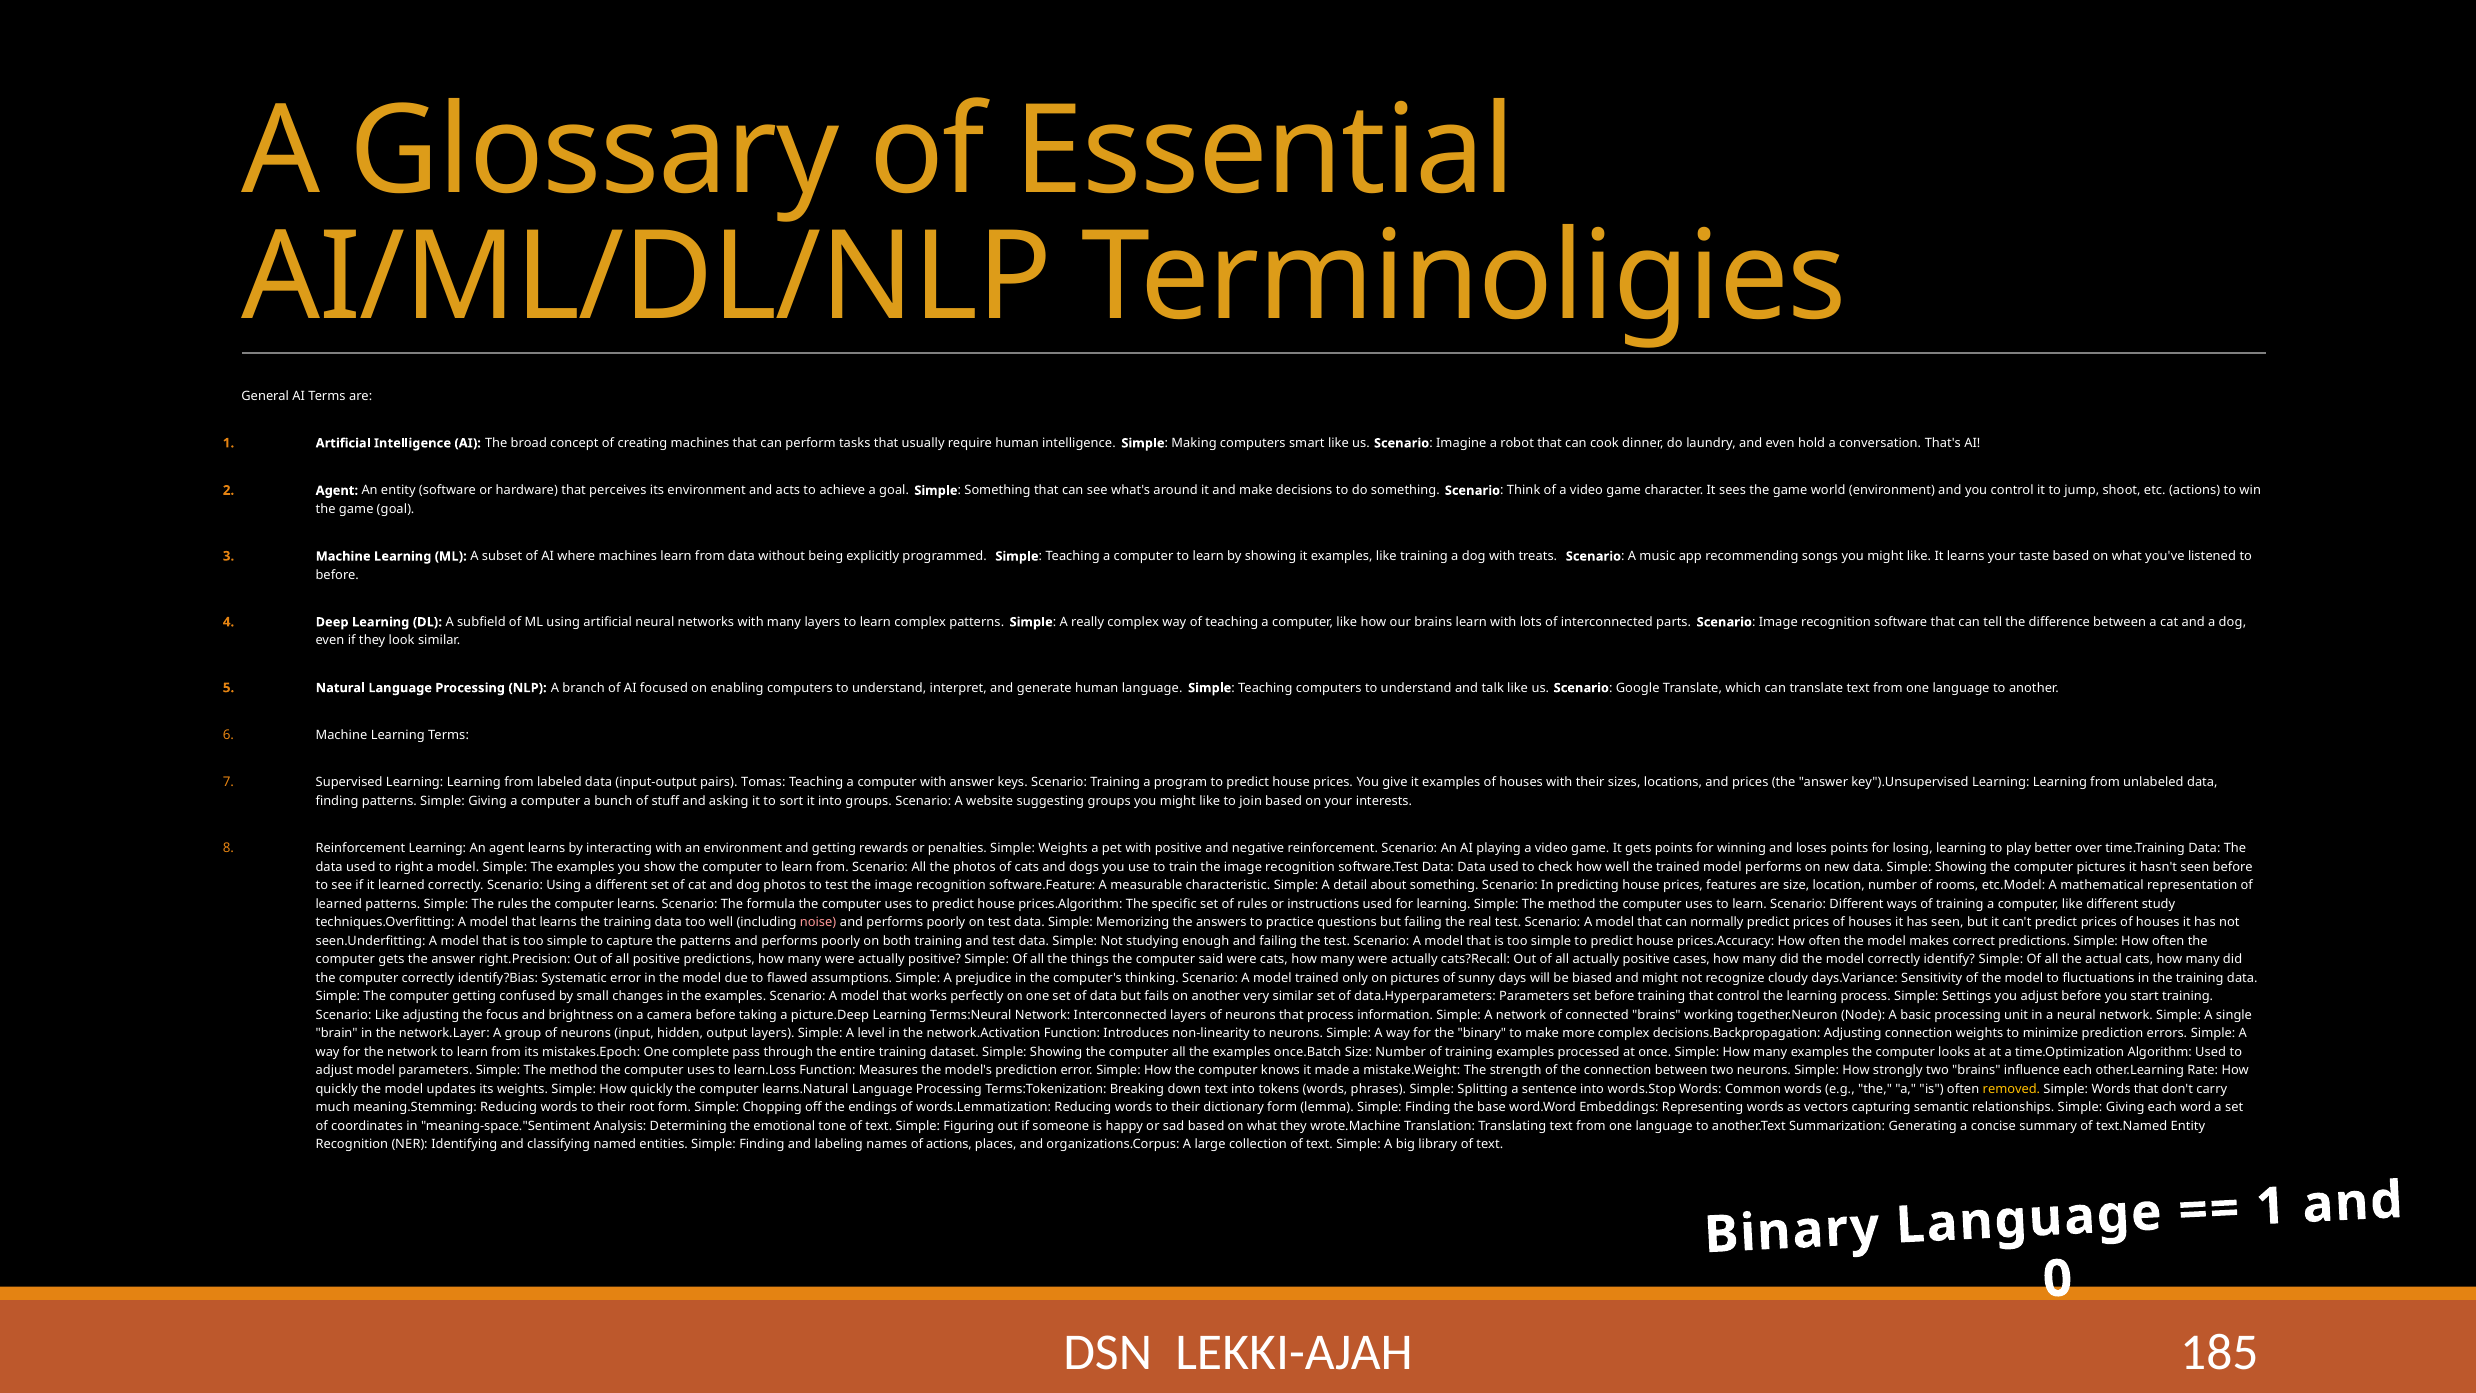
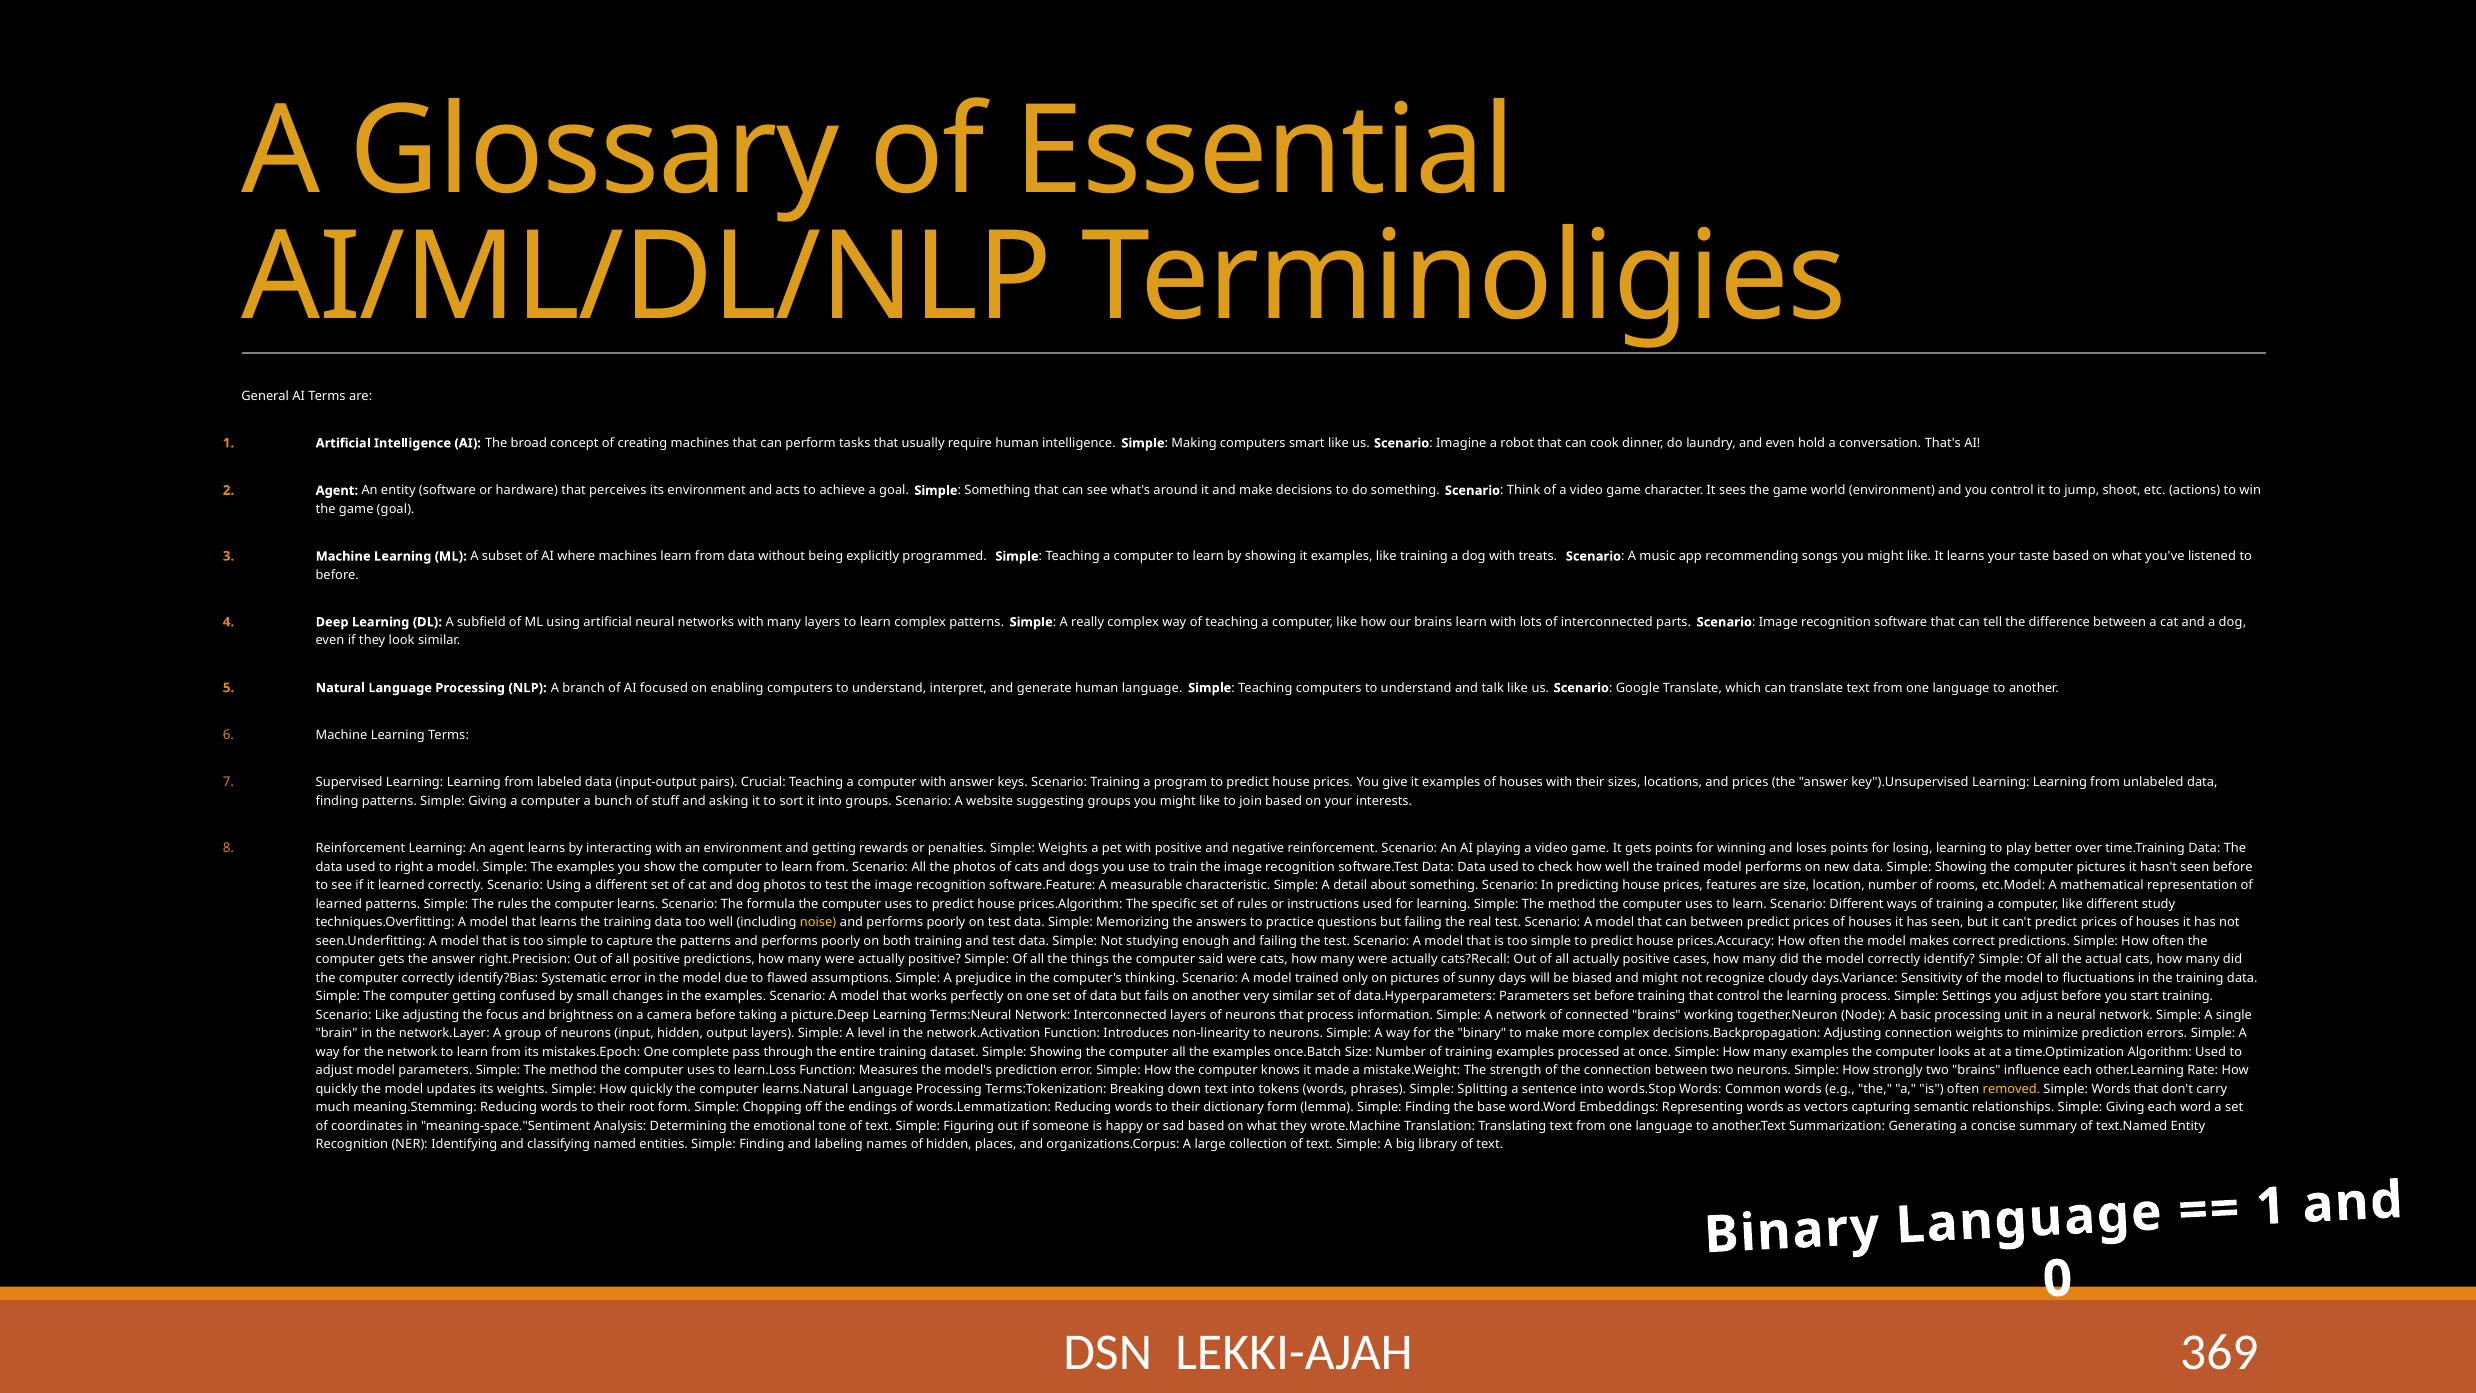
Tomas: Tomas -> Crucial (763, 782)
noise colour: pink -> yellow (818, 922)
can normally: normally -> between (1717, 922)
of actions: actions -> hidden (949, 1144)
185: 185 -> 369 (2219, 1352)
